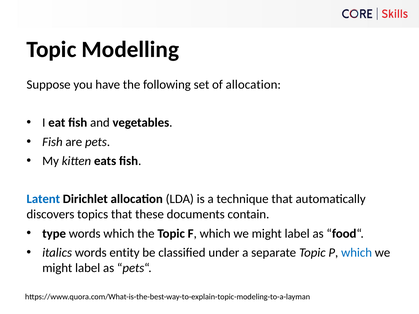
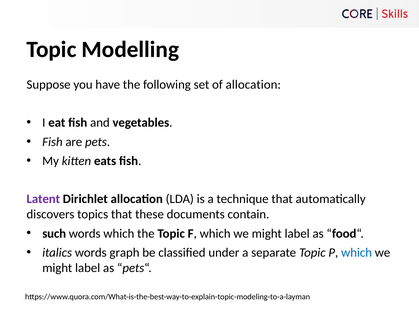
Latent colour: blue -> purple (43, 199)
type: type -> such (54, 234)
entity: entity -> graph (125, 253)
